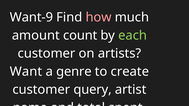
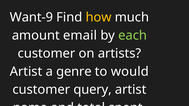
how colour: pink -> yellow (99, 17)
count: count -> email (80, 35)
Want: Want -> Artist (26, 72)
create: create -> would (130, 72)
